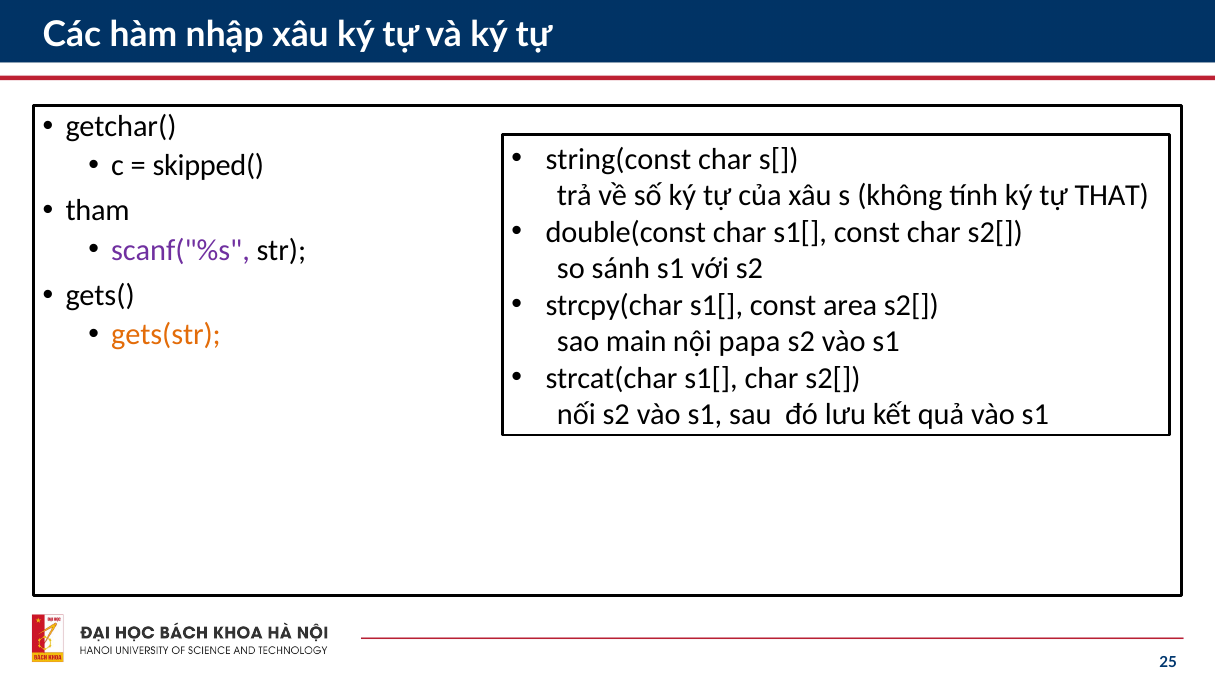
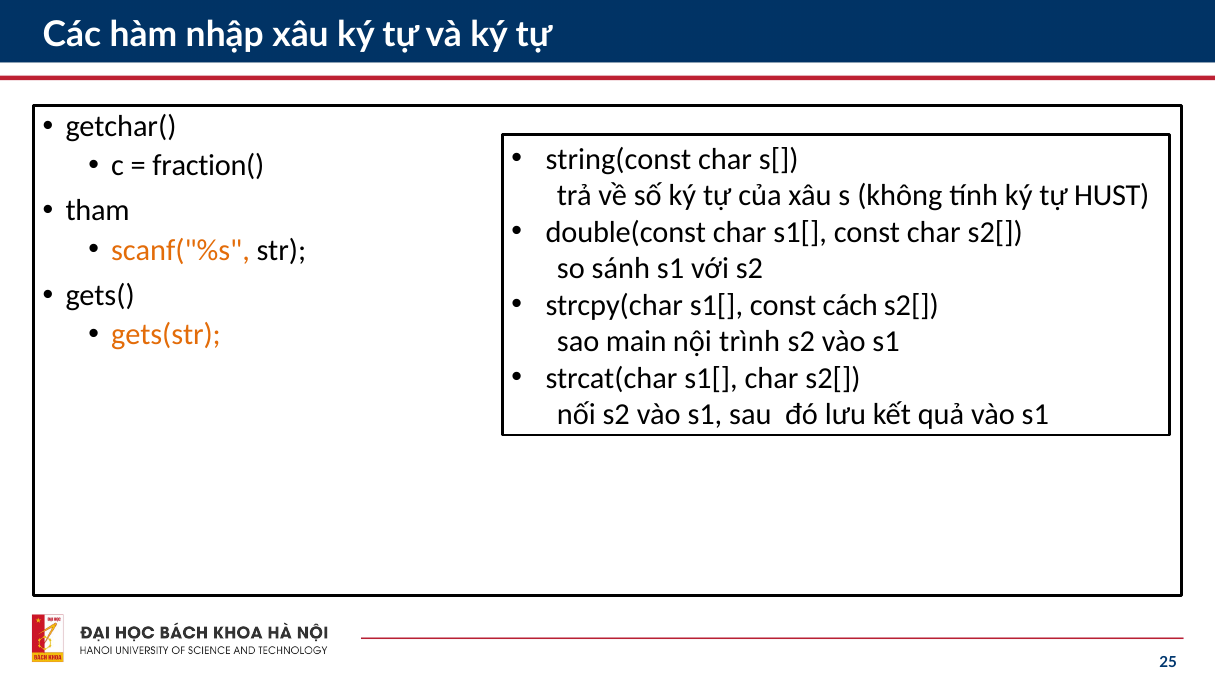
skipped(: skipped( -> fraction( (208, 165)
THAT: THAT -> HUST (1112, 195)
scanf("%s colour: purple -> orange (180, 250)
area: area -> cách (850, 305)
papa: papa -> trình (750, 341)
